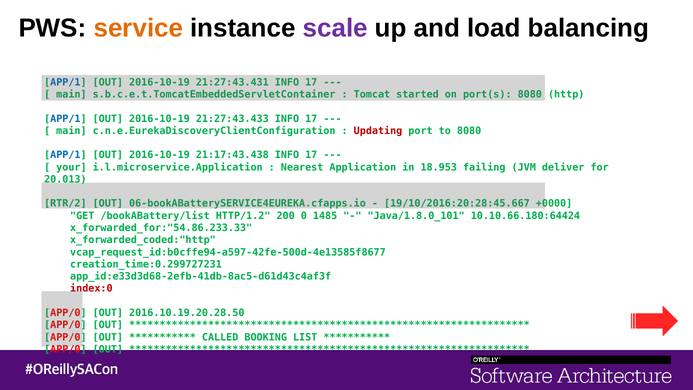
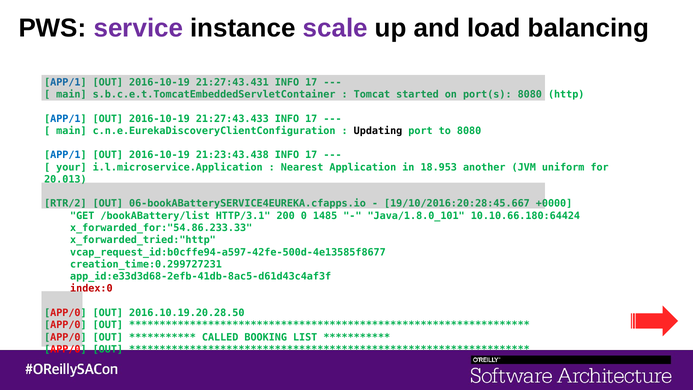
service colour: orange -> purple (138, 28)
Updating colour: red -> black (378, 131)
21:17:43.438: 21:17:43.438 -> 21:23:43.438 (232, 155)
failing: failing -> another (484, 167)
deliver: deliver -> uniform (563, 167)
HTTP/1.2: HTTP/1.2 -> HTTP/3.1 (243, 216)
x_forwarded_coded:"http: x_forwarded_coded:"http -> x_forwarded_tried:"http (143, 240)
